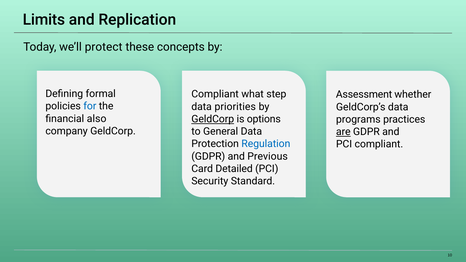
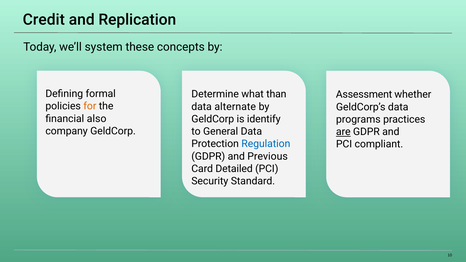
Limits: Limits -> Credit (44, 20)
protect: protect -> system (104, 47)
Compliant: Compliant -> Determine (215, 94)
step: step -> than (276, 94)
for colour: blue -> orange (90, 106)
priorities: priorities -> alternate (235, 107)
GeldCorp underline: present -> none (213, 119)
options: options -> identify (264, 119)
